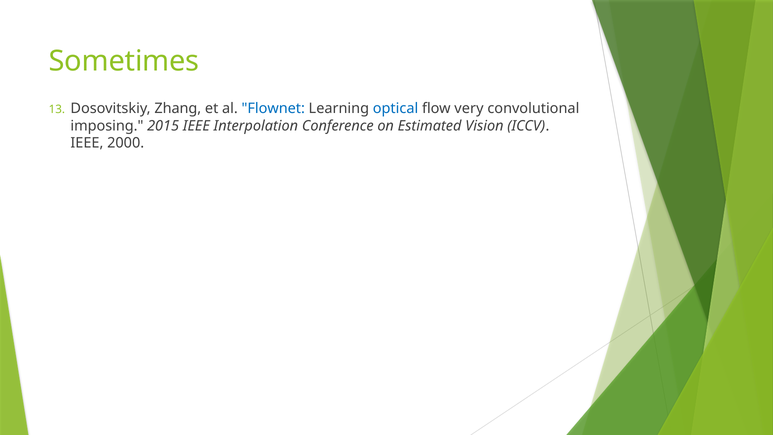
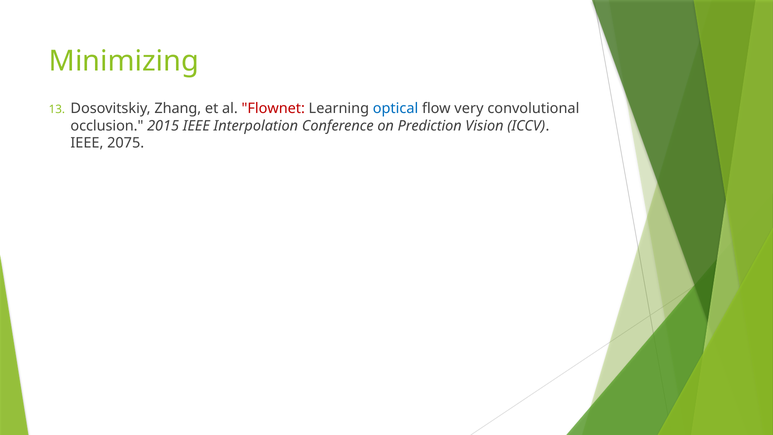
Sometimes: Sometimes -> Minimizing (124, 61)
Flownet colour: blue -> red (273, 108)
imposing: imposing -> occlusion (107, 126)
Estimated: Estimated -> Prediction (430, 126)
2000: 2000 -> 2075 (126, 143)
